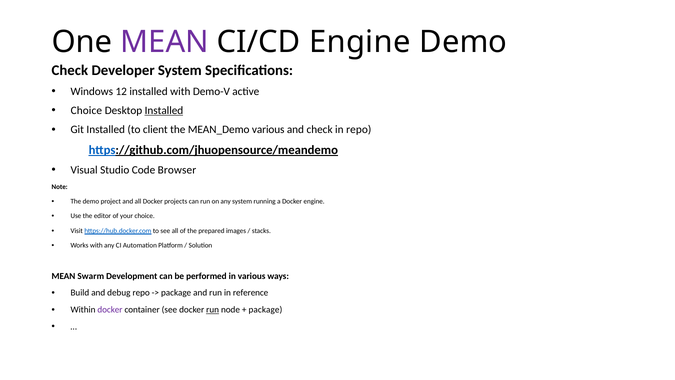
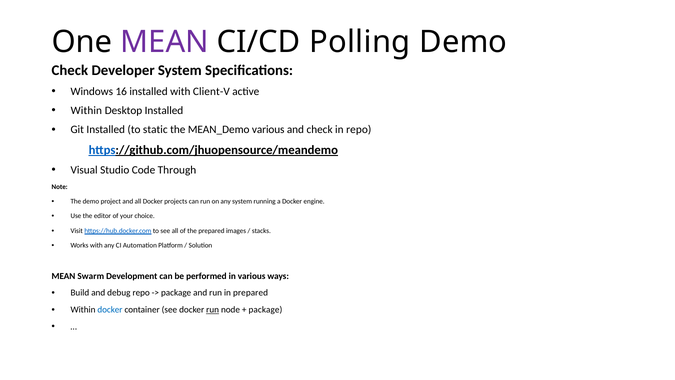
CI/CD Engine: Engine -> Polling (360, 42)
12: 12 -> 16 (121, 91)
Demo-V: Demo-V -> Client-V (211, 91)
Choice: Choice -> Within (86, 110)
Installed underline: present -> none (164, 110)
client: client -> static (155, 130)
Browser: Browser -> Through (177, 170)
in reference: reference -> prepared (251, 293)
docker colour: purple -> blue (110, 310)
